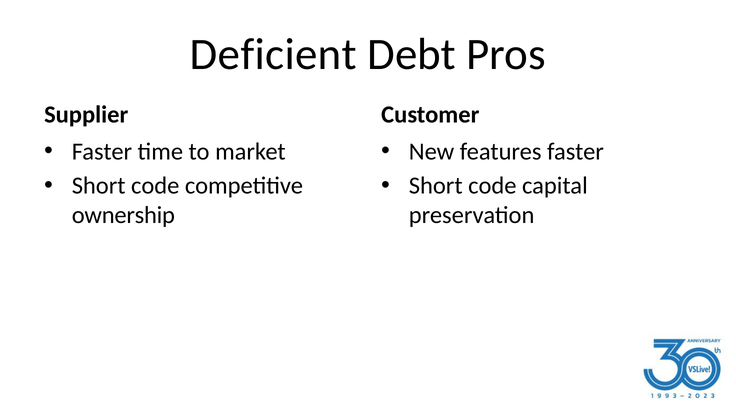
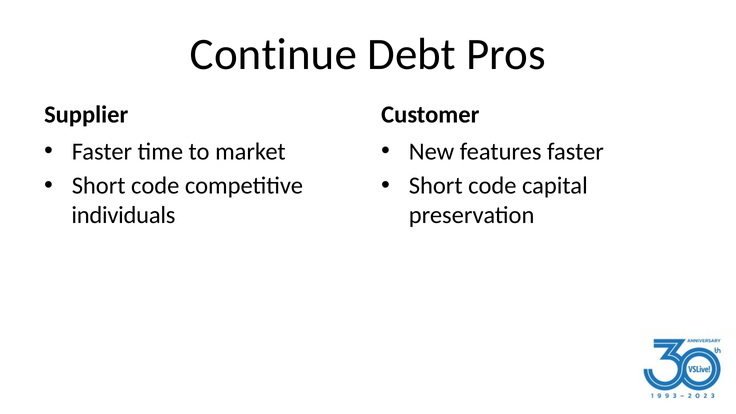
Deficient: Deficient -> Continue (274, 54)
ownership: ownership -> individuals (123, 215)
